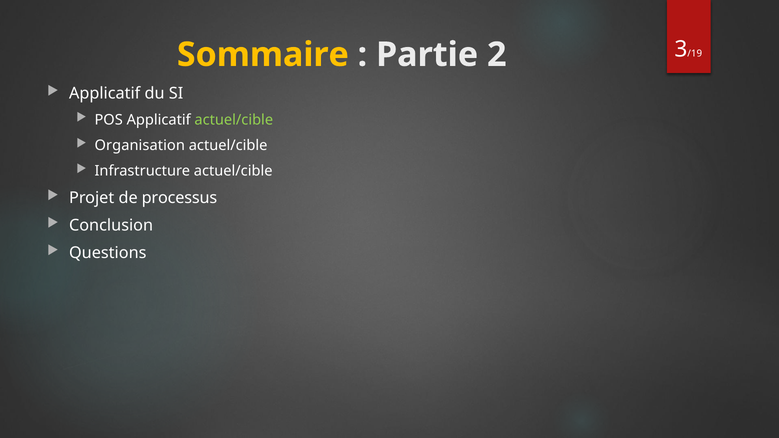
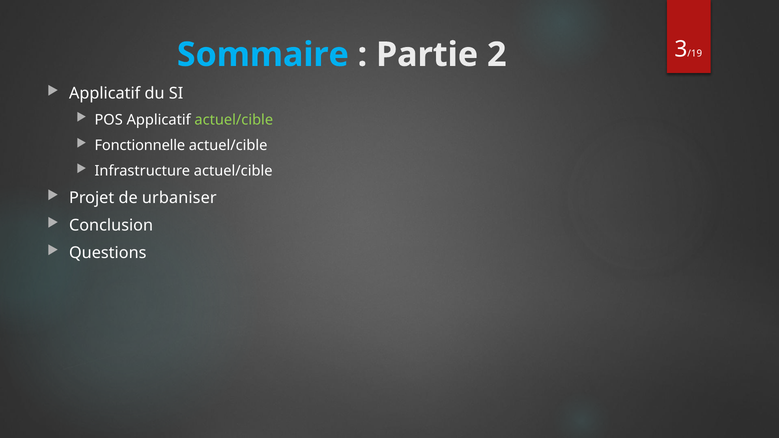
Sommaire colour: yellow -> light blue (263, 55)
Organisation: Organisation -> Fonctionnelle (140, 145)
processus: processus -> urbaniser (179, 198)
